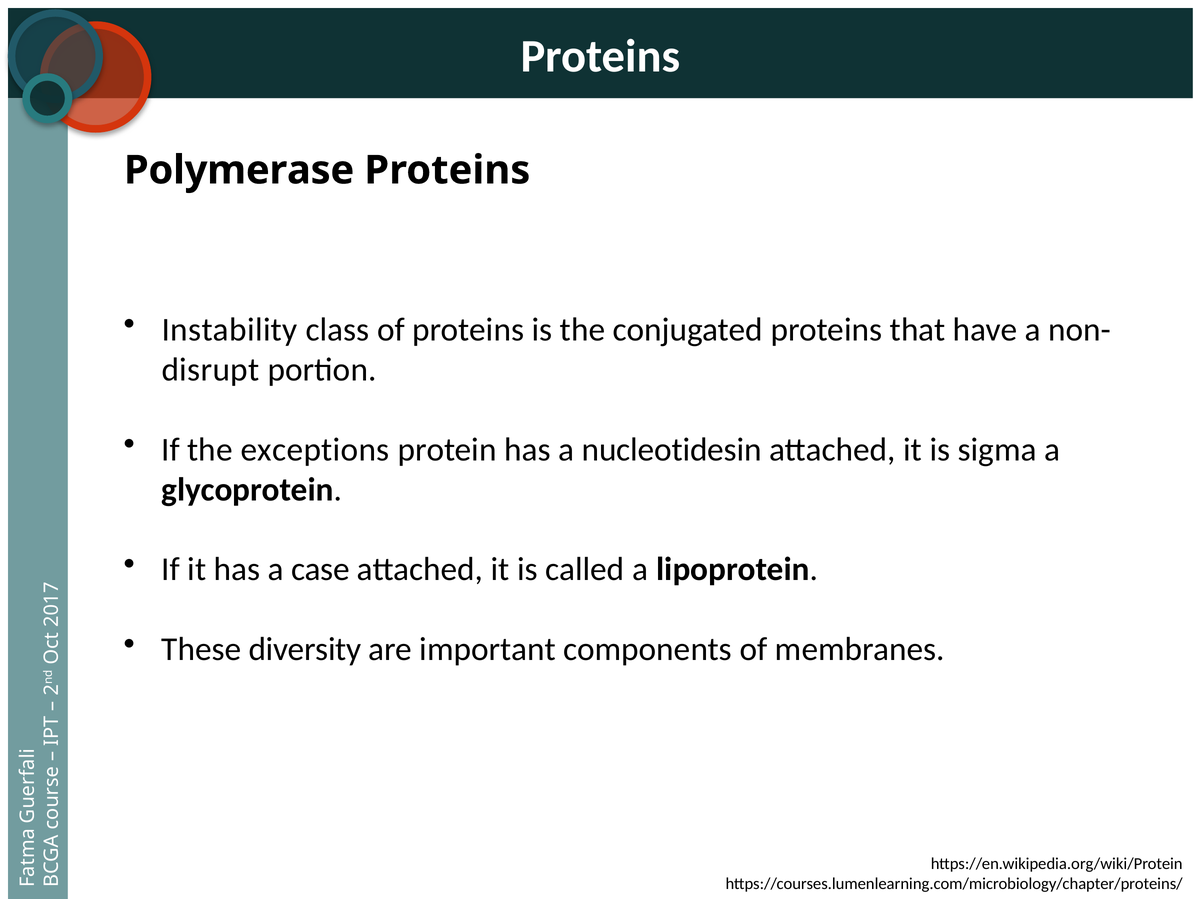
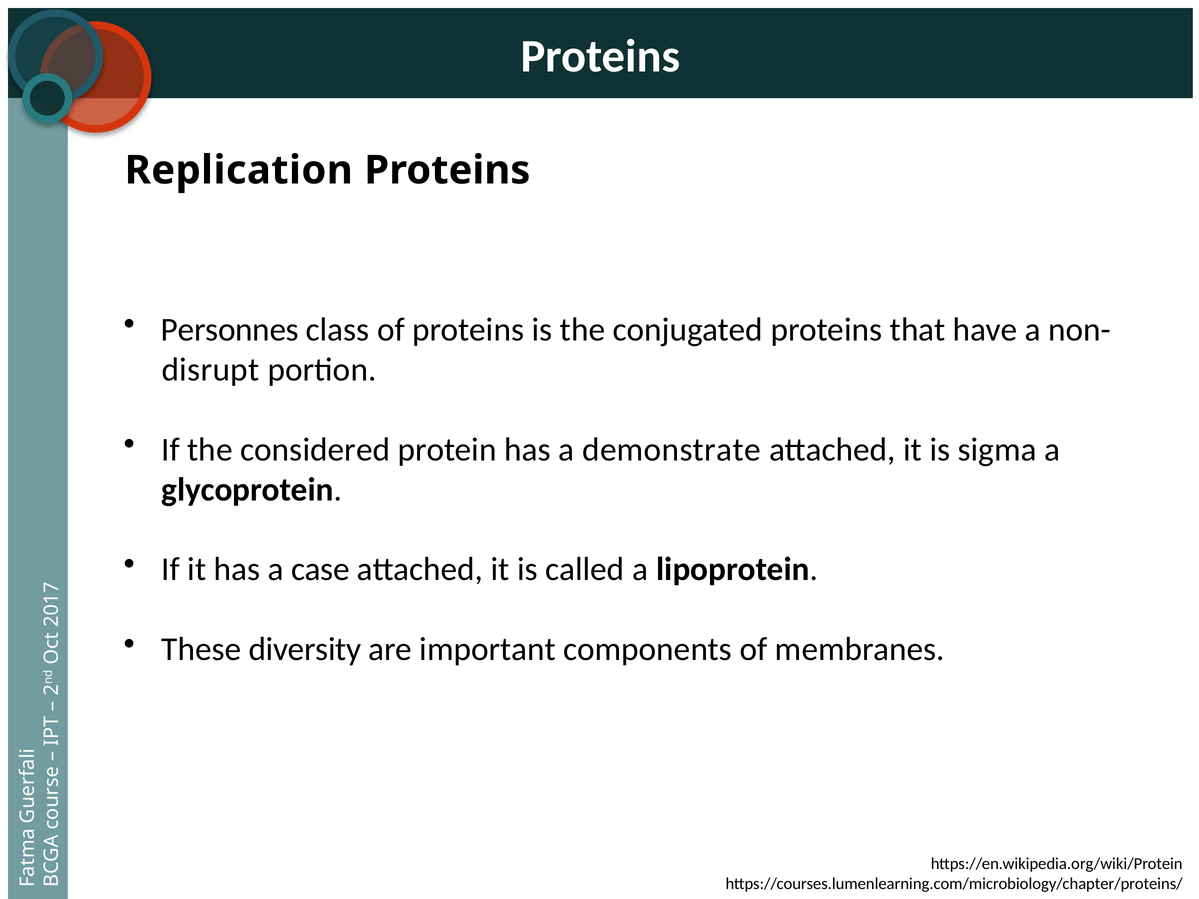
Polymerase: Polymerase -> Replication (239, 170)
Instability: Instability -> Personnes (230, 330)
exceptions: exceptions -> considered (315, 450)
nucleotidesin: nucleotidesin -> demonstrate (671, 450)
